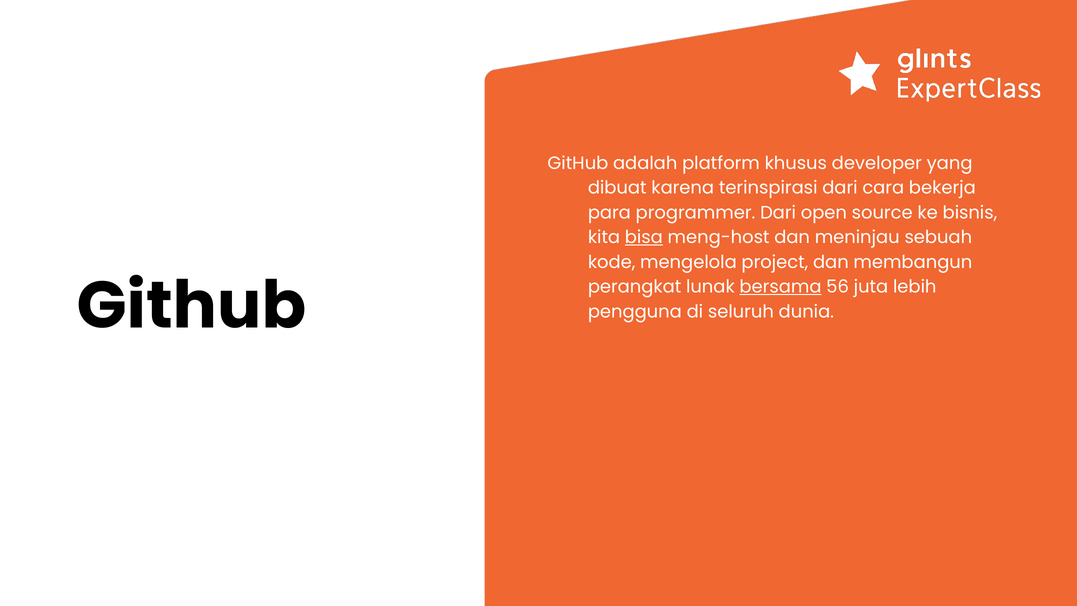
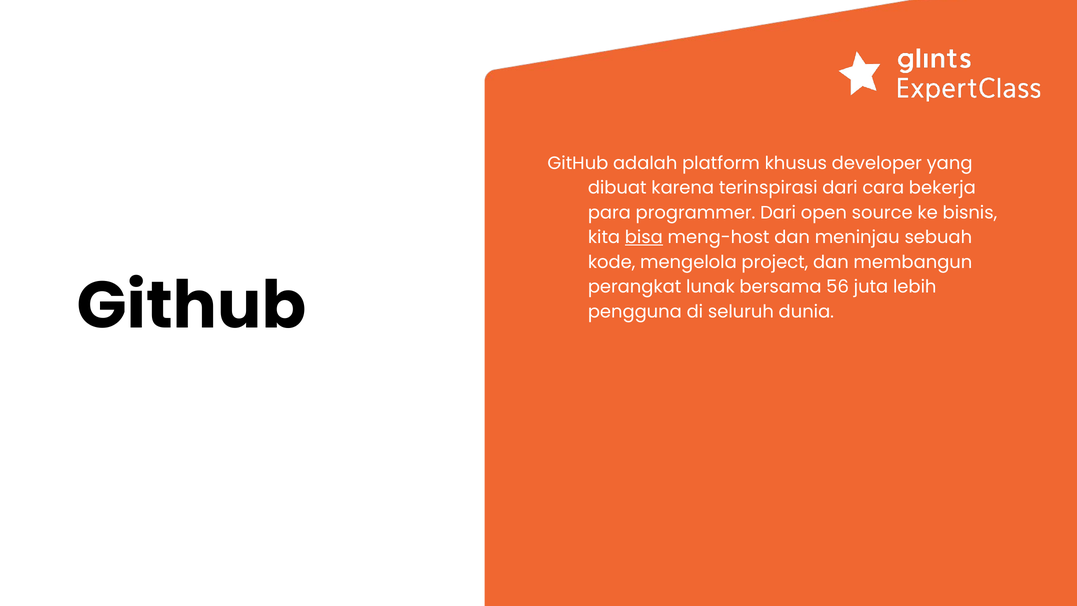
bersama underline: present -> none (781, 287)
